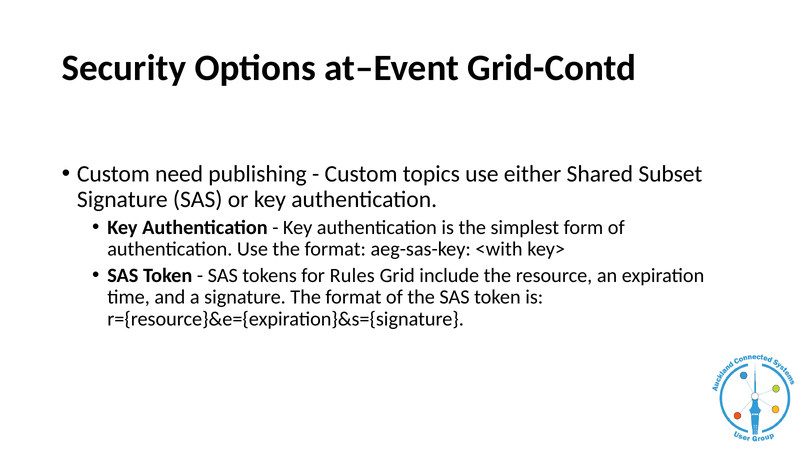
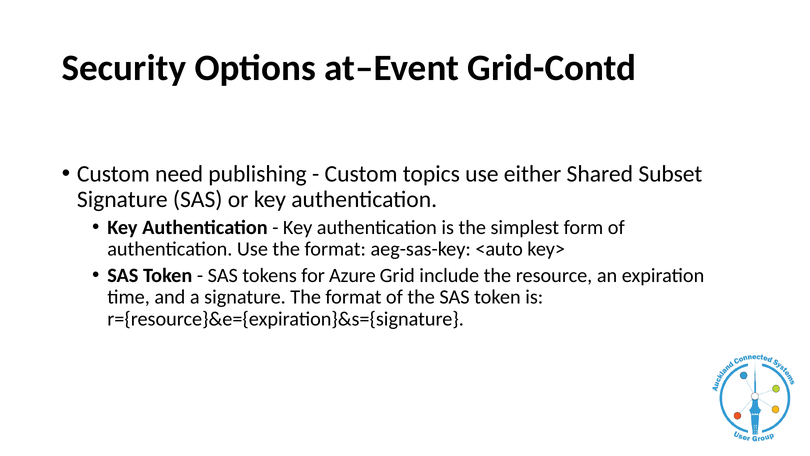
<with: <with -> <auto (499, 249)
Rules: Rules -> Azure (352, 275)
